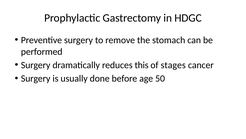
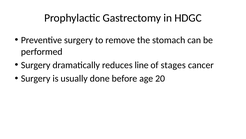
this: this -> line (142, 65)
50: 50 -> 20 (160, 78)
